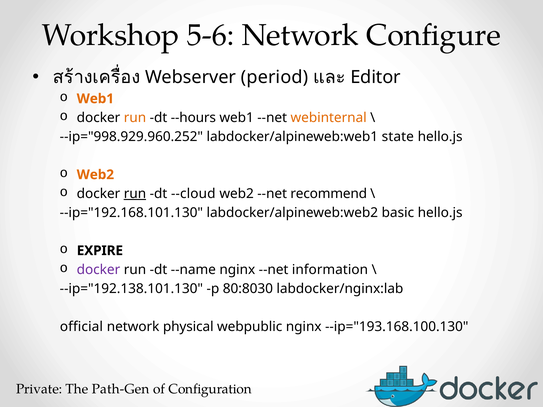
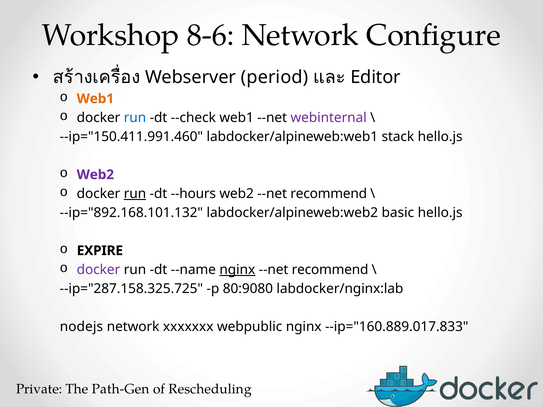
5-6: 5-6 -> 8-6 (211, 35)
run colour: orange -> blue (135, 118)
--hours: --hours -> --check (193, 118)
webinternal colour: orange -> purple (329, 118)
--ip="998.929.960.252: --ip="998.929.960.252 -> --ip="150.411.991.460 (131, 137)
state: state -> stack (398, 137)
Web2 colour: orange -> purple (95, 175)
--cloud: --cloud -> --hours (193, 194)
--ip="192.168.101.130: --ip="192.168.101.130 -> --ip="892.168.101.132 (131, 213)
nginx underline: none -> present (237, 270)
information: information -> recommend (330, 270)
--ip="192.138.101.130: --ip="192.138.101.130 -> --ip="287.158.325.725 (131, 289)
80:8030: 80:8030 -> 80:9080 (248, 289)
official: official -> nodejs (81, 327)
physical: physical -> xxxxxxx (188, 327)
--ip="193.168.100.130: --ip="193.168.100.130 -> --ip="160.889.017.833 (397, 327)
Configuration: Configuration -> Rescheduling (210, 389)
